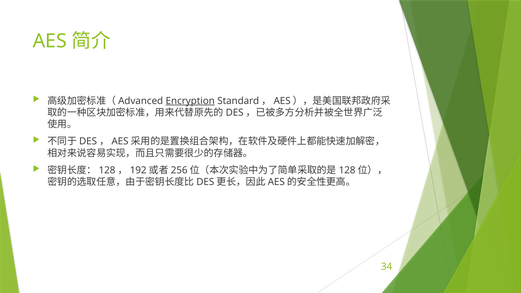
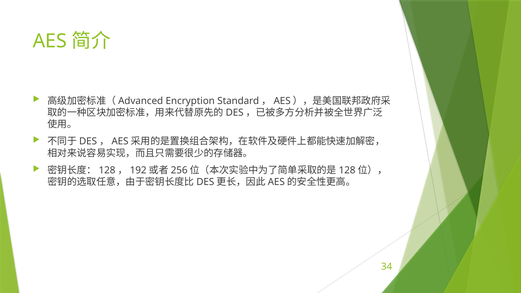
Encryption underline: present -> none (190, 101)
